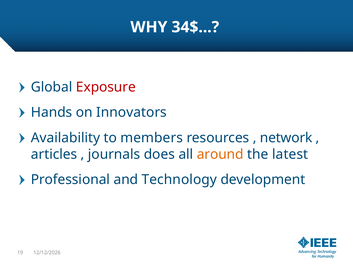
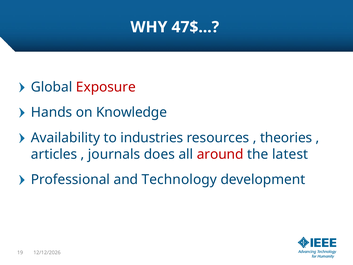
34$: 34$ -> 47$ (195, 27)
Innovators: Innovators -> Knowledge (132, 112)
members: members -> industries (152, 138)
network: network -> theories (286, 138)
around colour: orange -> red (220, 154)
